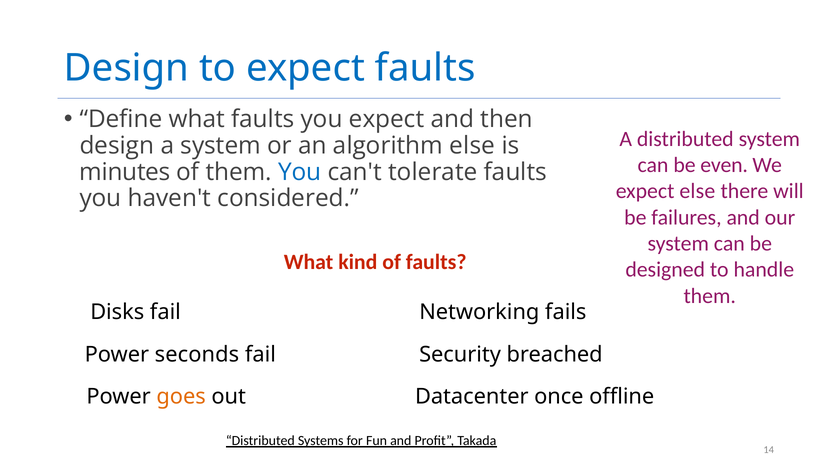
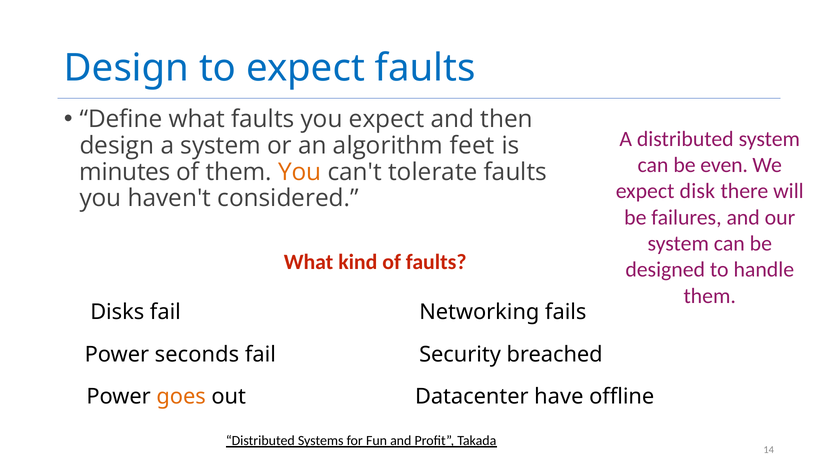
algorithm else: else -> feet (472, 146)
You colour: blue -> orange (300, 172)
expect else: else -> disk (697, 191)
once: once -> have (559, 397)
